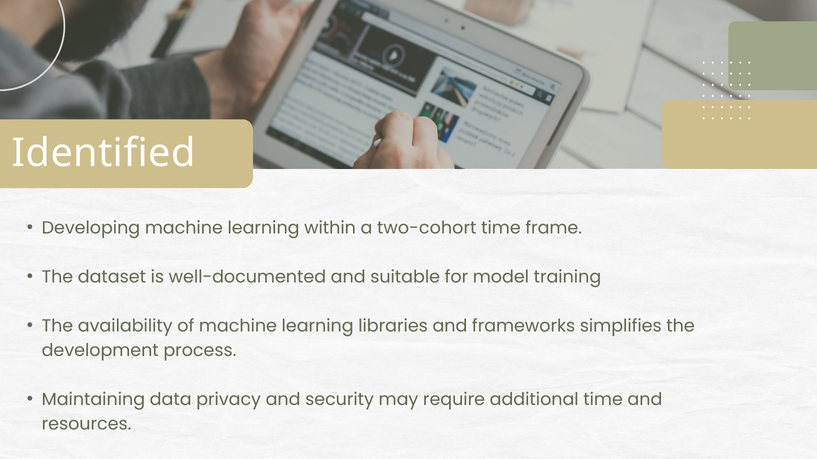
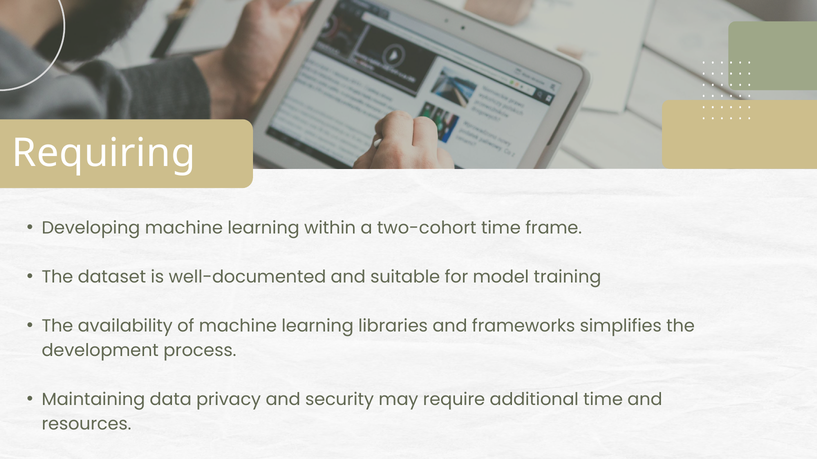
Identified: Identified -> Requiring (104, 153)
